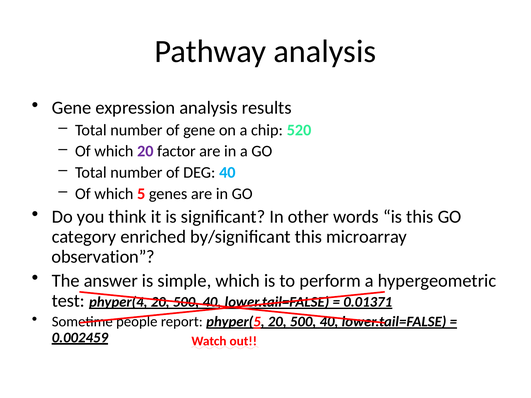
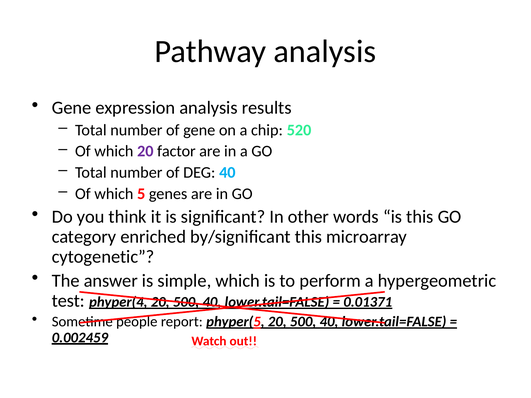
observation: observation -> cytogenetic (103, 257)
